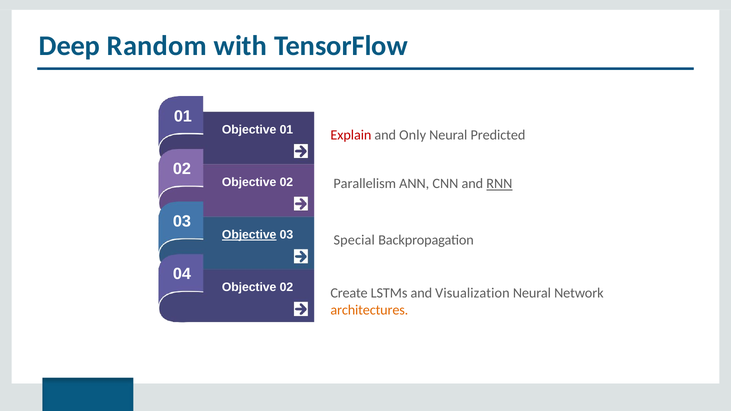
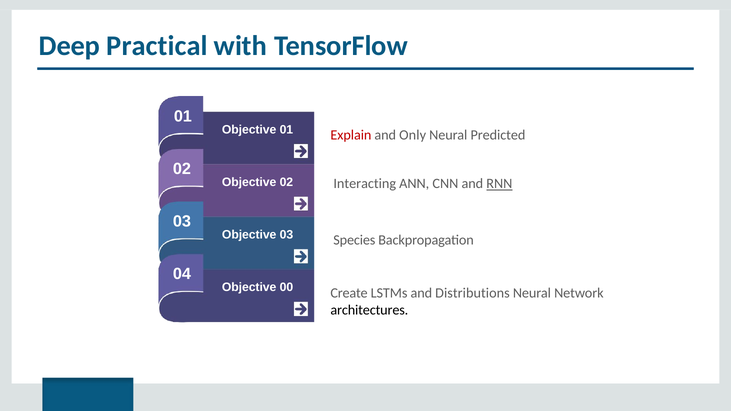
Random: Random -> Practical (157, 46)
Parallelism: Parallelism -> Interacting (365, 184)
Objective underline: present -> none (249, 235)
Special: Special -> Species (354, 240)
02: 02 -> 00 (286, 287)
Visualization: Visualization -> Distributions (472, 293)
architectures colour: orange -> black (369, 310)
